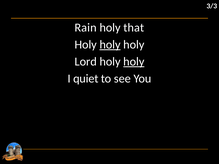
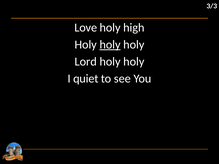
Rain: Rain -> Love (86, 28)
that: that -> high (134, 28)
holy underline: present -> none (134, 62)
